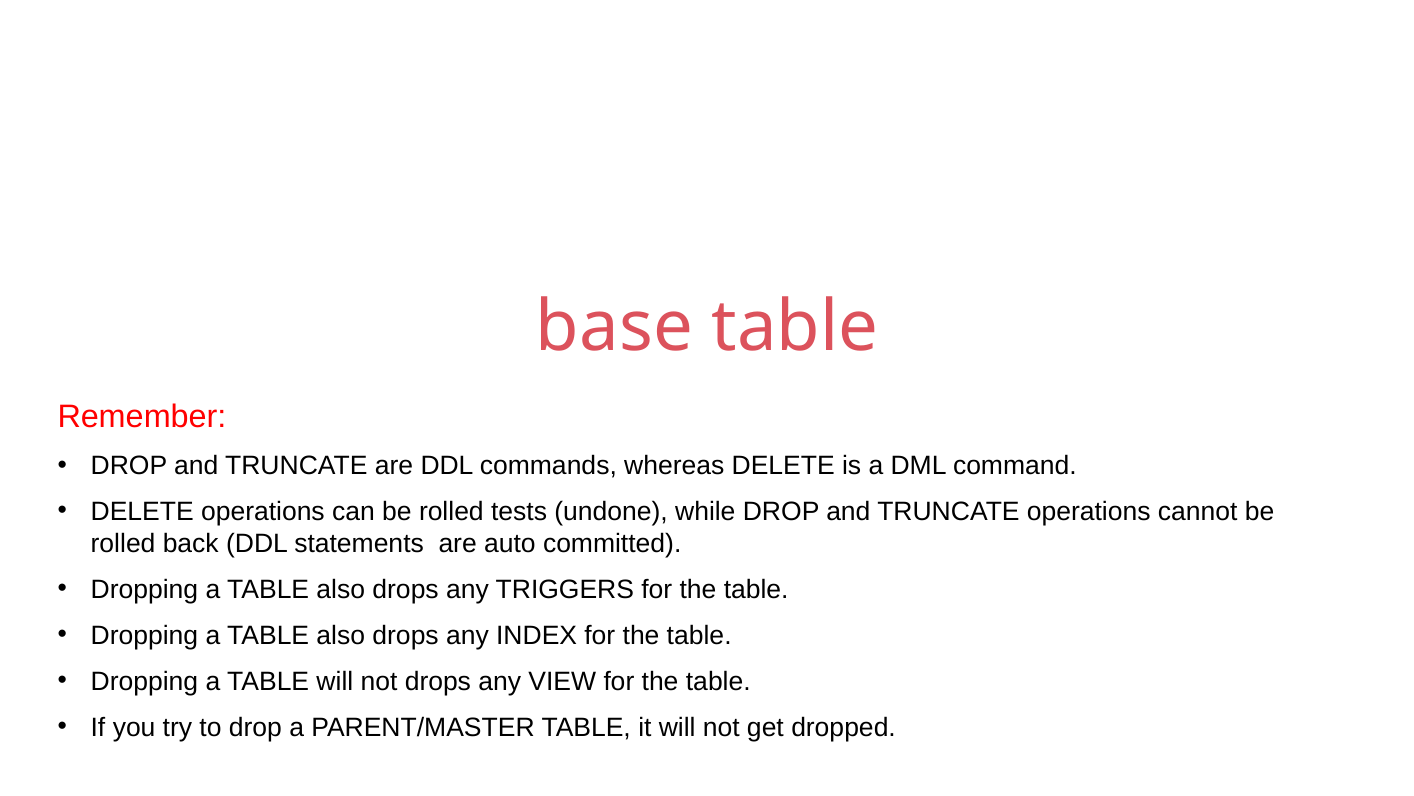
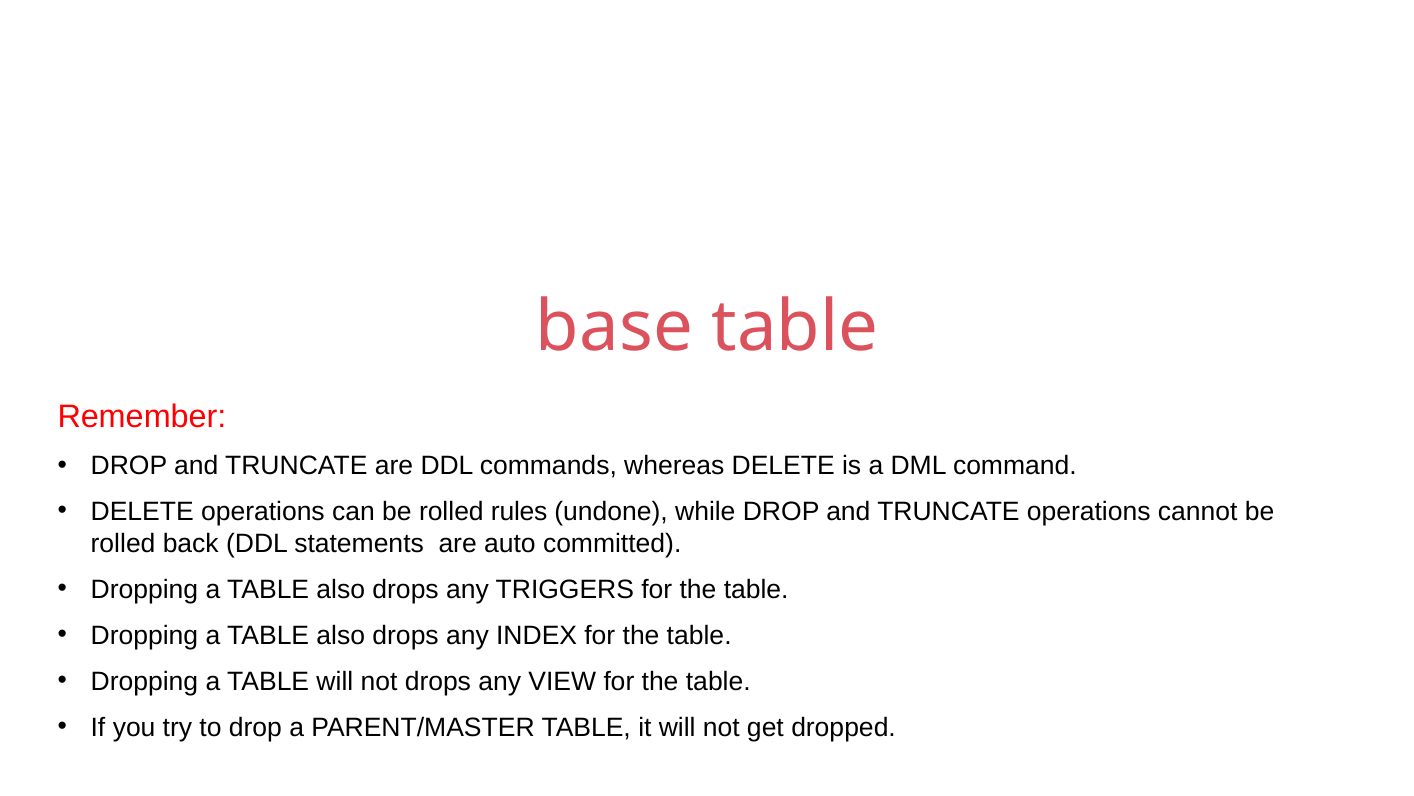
tests: tests -> rules (519, 511)
